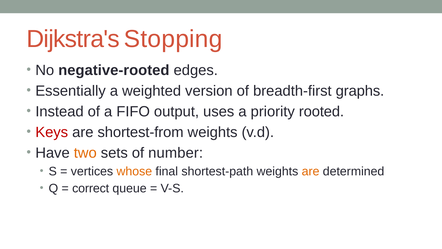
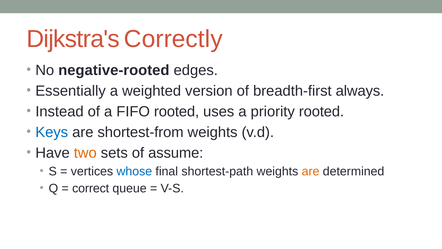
Stopping: Stopping -> Correctly (173, 39)
graphs: graphs -> always (360, 91)
FIFO output: output -> rooted (177, 111)
Keys colour: red -> blue (52, 132)
number: number -> assume (176, 153)
whose colour: orange -> blue (134, 171)
